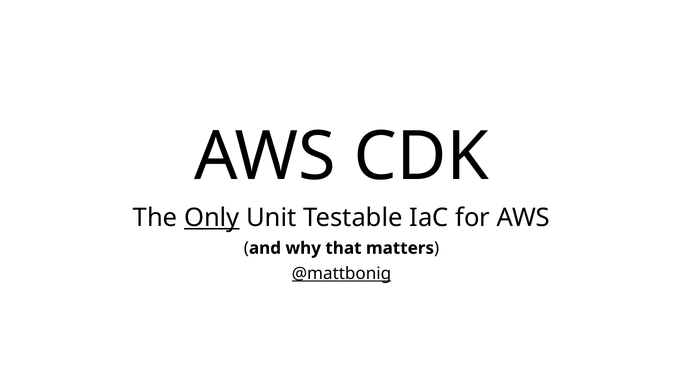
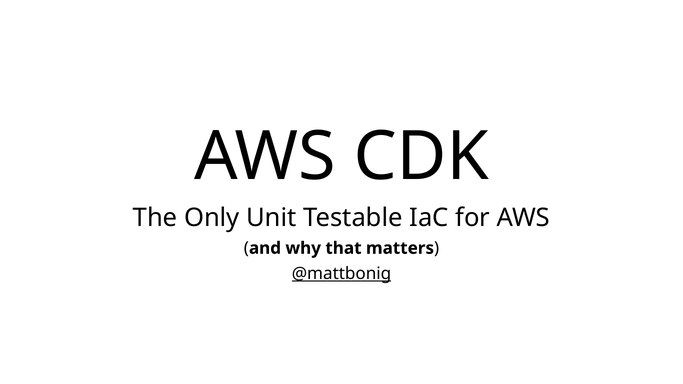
Only underline: present -> none (212, 218)
